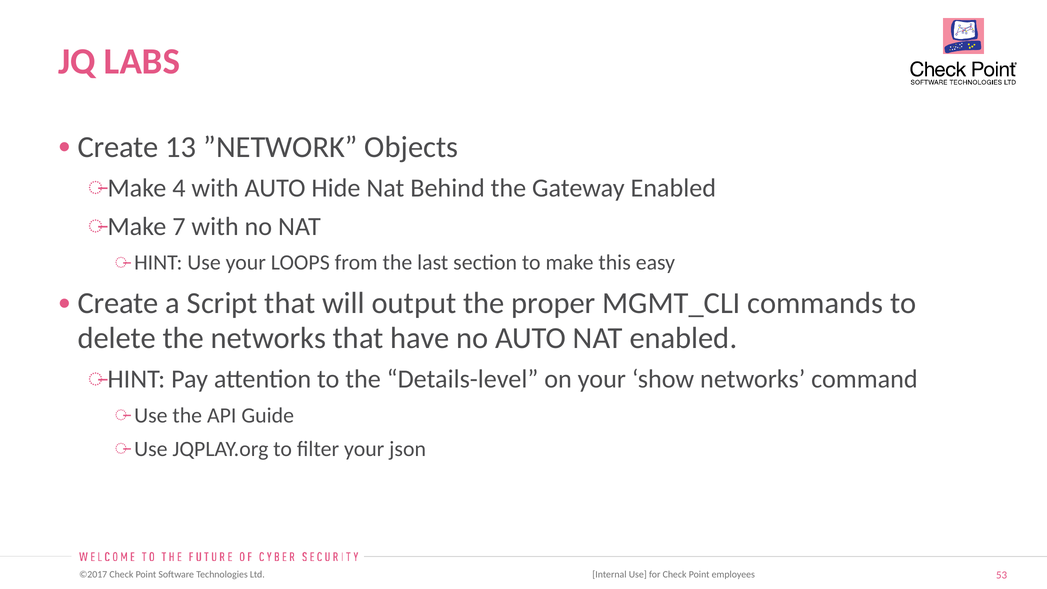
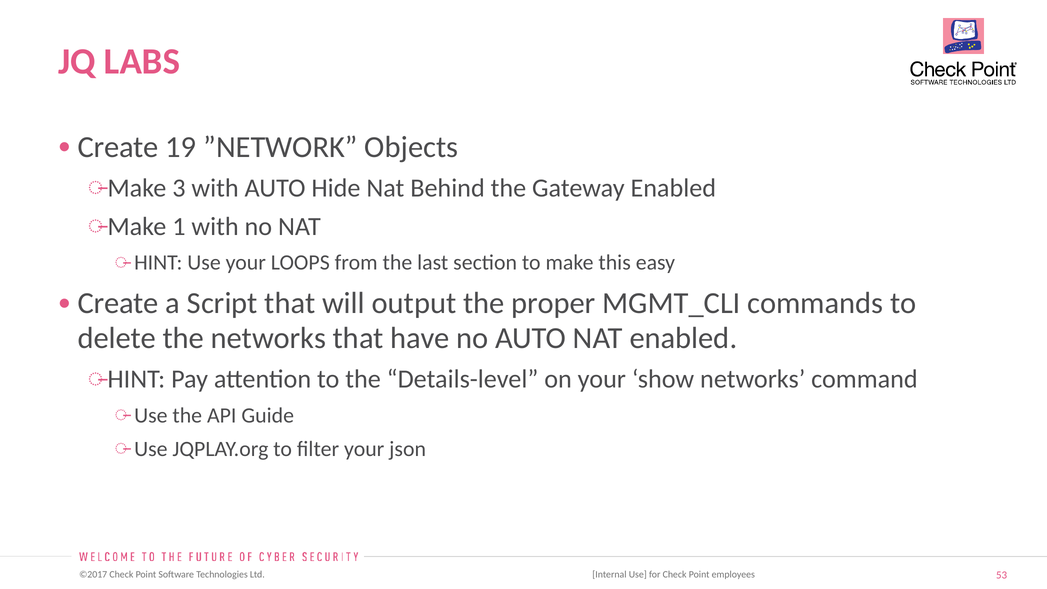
13: 13 -> 19 (181, 147)
4: 4 -> 3 (179, 188)
7: 7 -> 1 (179, 227)
